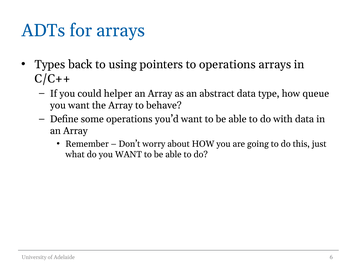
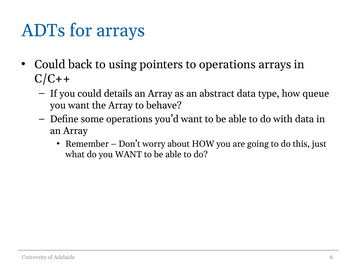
Types: Types -> Could (50, 64)
helper: helper -> details (118, 93)
